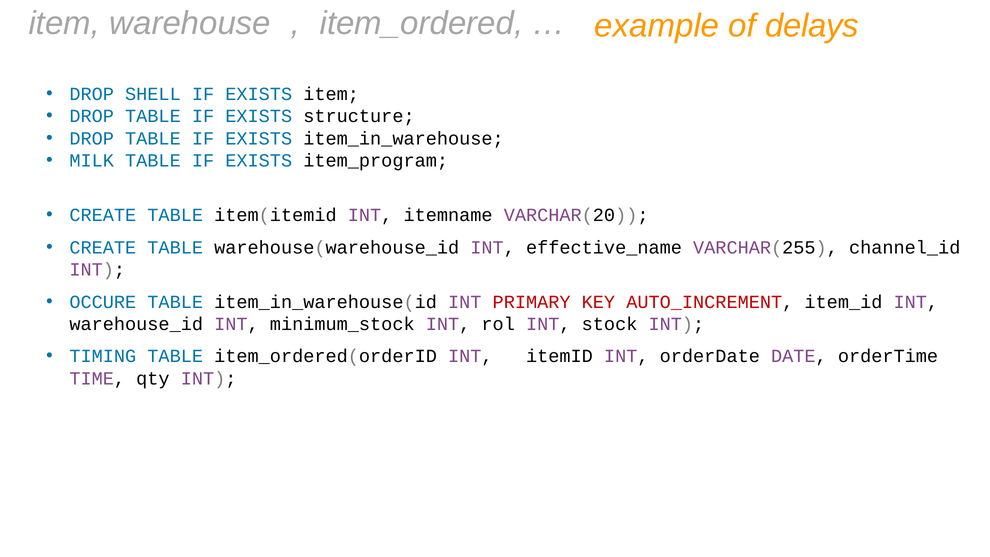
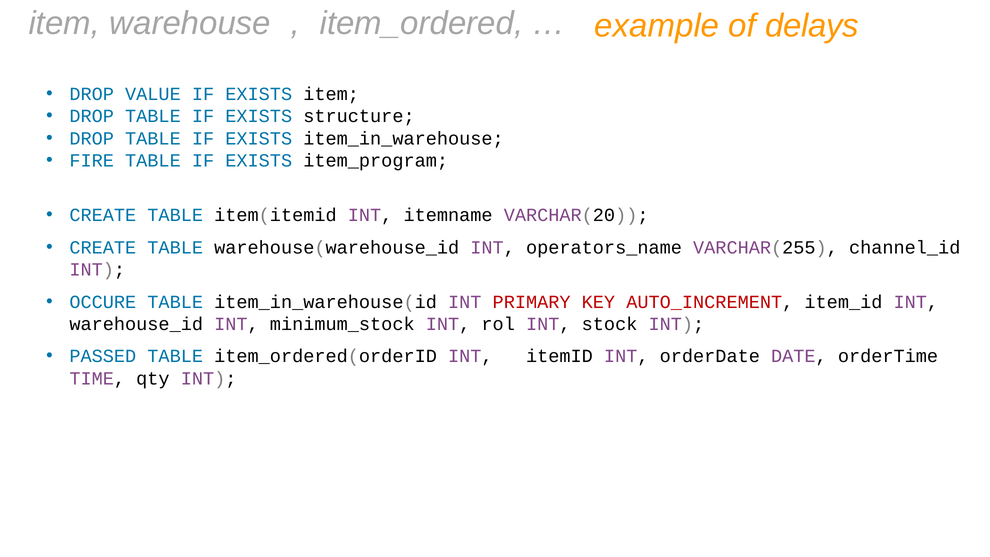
SHELL: SHELL -> VALUE (153, 94)
MILK: MILK -> FIRE (92, 161)
effective_name: effective_name -> operators_name (604, 247)
TIMING: TIMING -> PASSED (103, 356)
